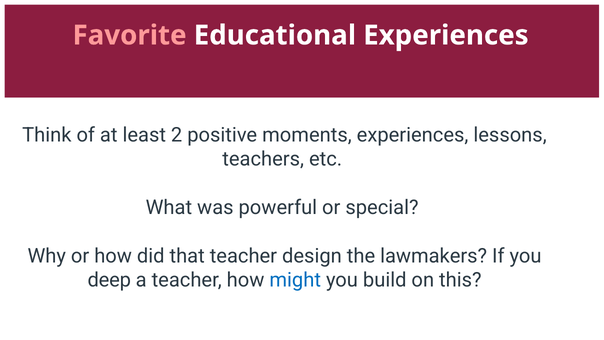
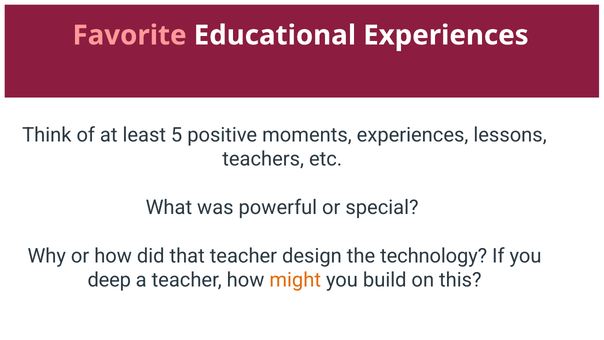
2: 2 -> 5 (177, 135)
lawmakers: lawmakers -> technology (434, 256)
might colour: blue -> orange (295, 280)
